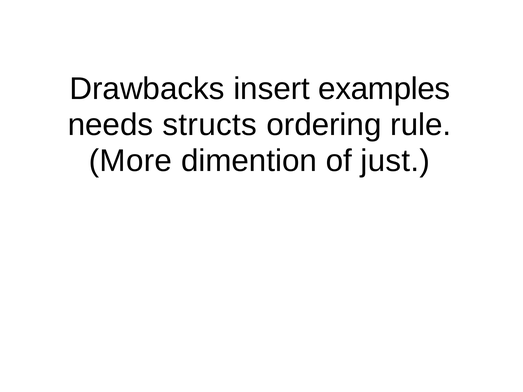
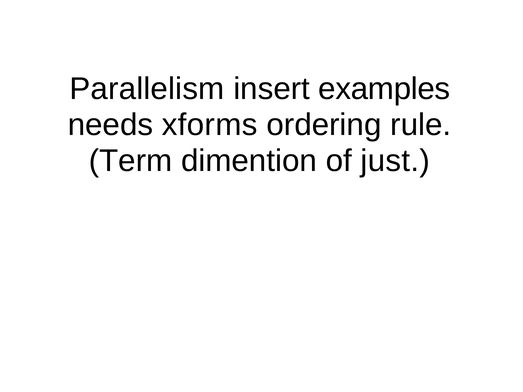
Drawbacks: Drawbacks -> Parallelism (147, 89)
structs: structs -> xforms (210, 125)
More: More -> Term (131, 161)
